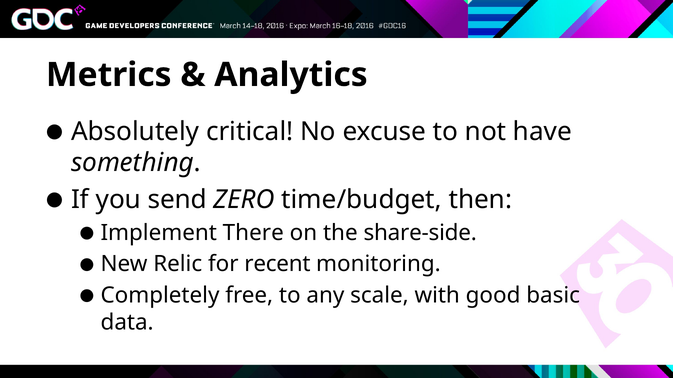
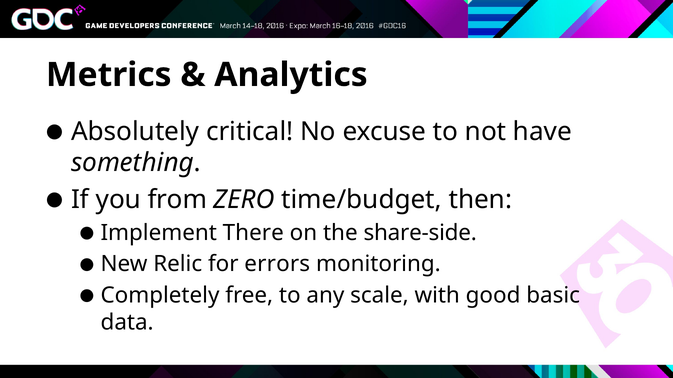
send: send -> from (177, 200)
recent: recent -> errors (277, 264)
